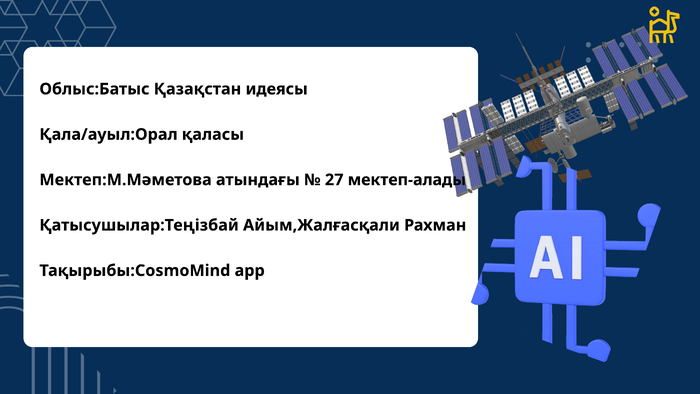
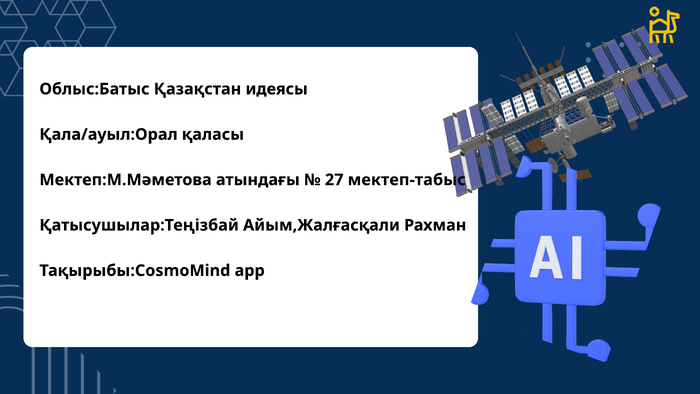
мектеп-алады: мектеп-алады -> мектеп-табыс (407, 180)
